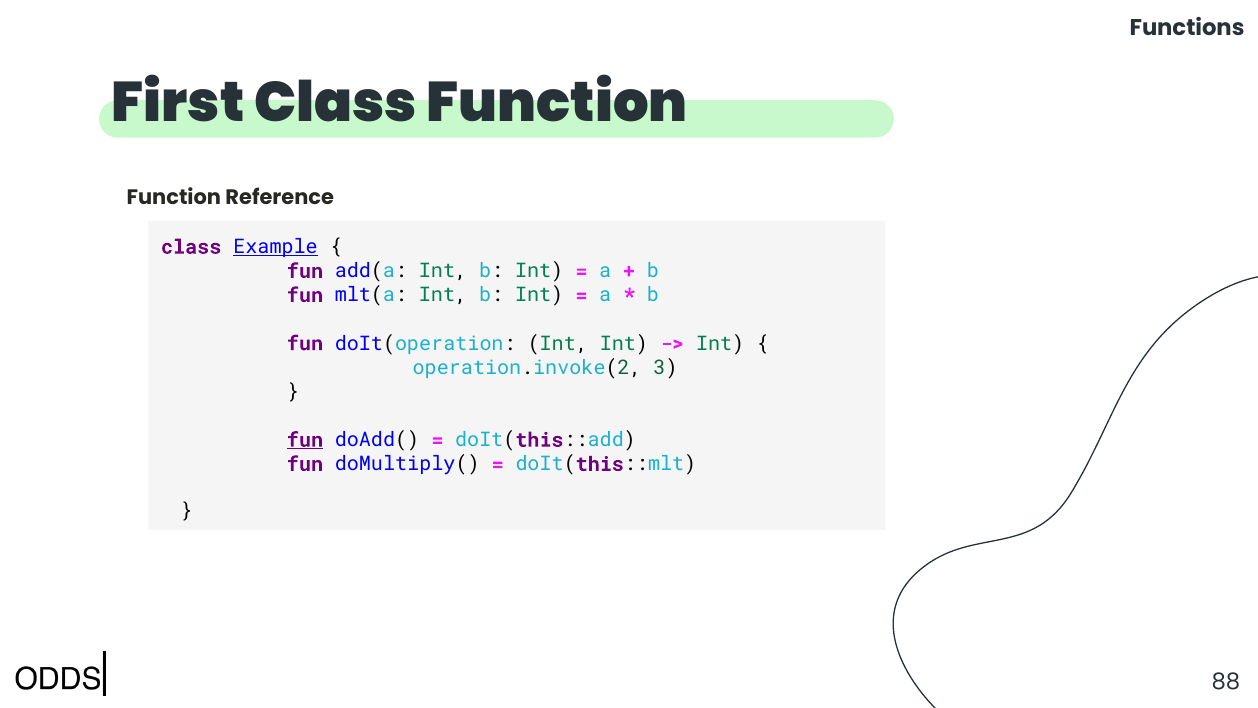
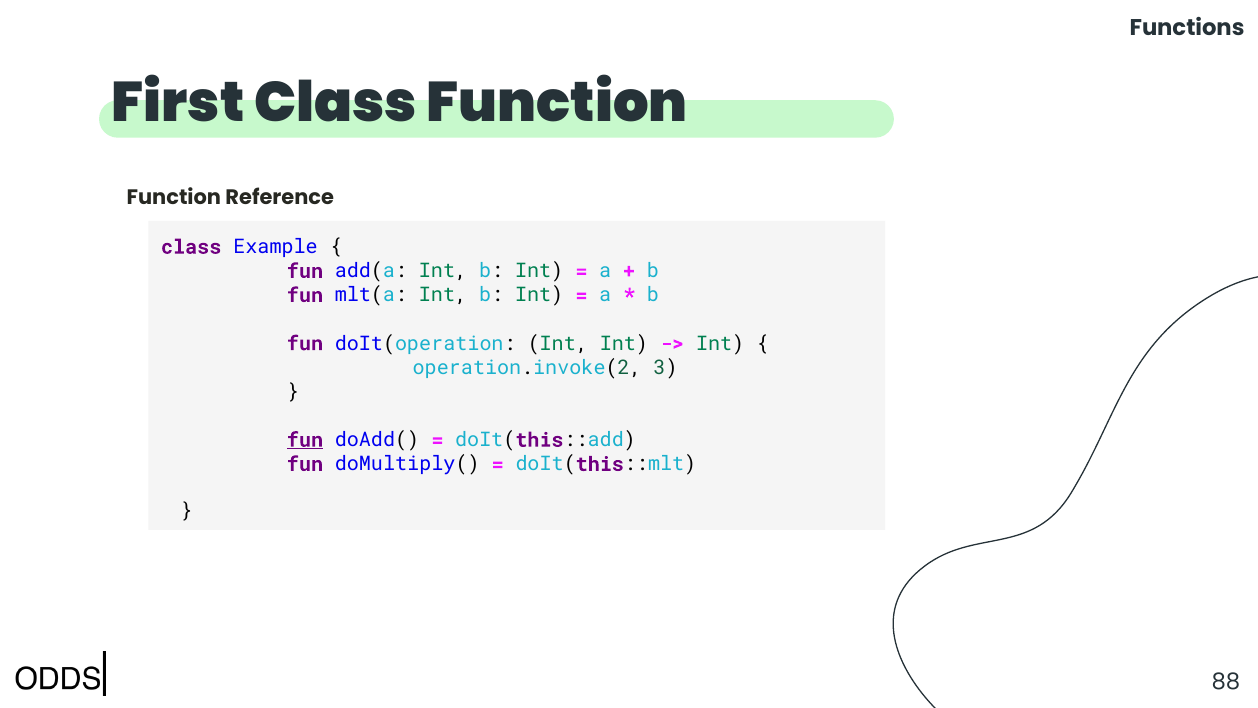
Example underline: present -> none (276, 247)
